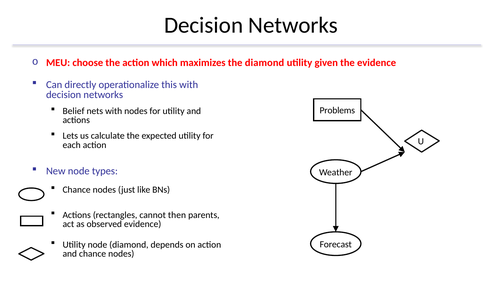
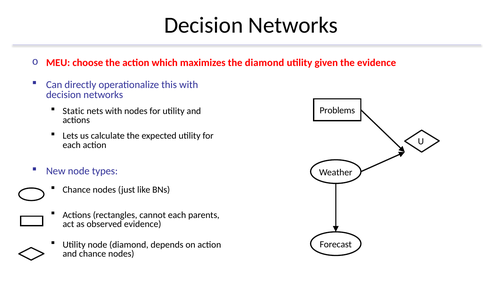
Belief: Belief -> Static (74, 111)
cannot then: then -> each (177, 215)
